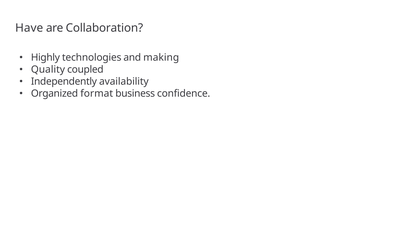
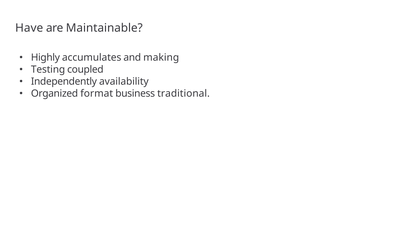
Collaboration: Collaboration -> Maintainable (104, 28)
technologies: technologies -> accumulates (92, 58)
Quality: Quality -> Testing (48, 70)
confidence: confidence -> traditional (184, 94)
